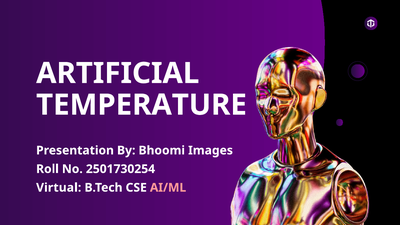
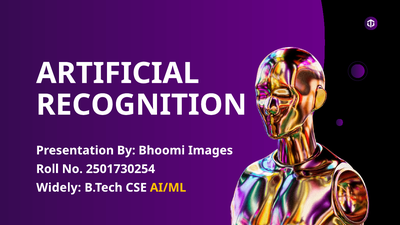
TEMPERATURE: TEMPERATURE -> RECOGNITION (141, 105)
Virtual: Virtual -> Widely (59, 188)
AI/ML colour: pink -> yellow (168, 188)
